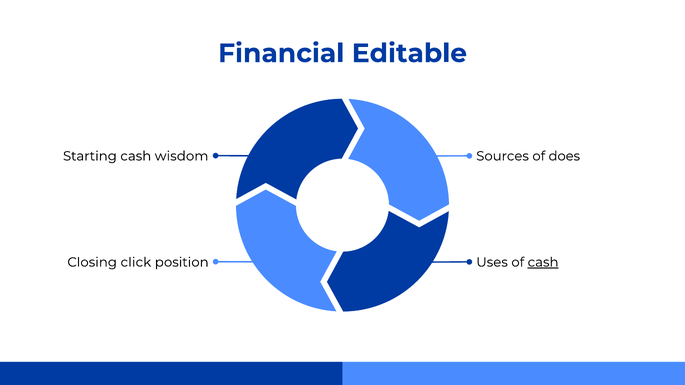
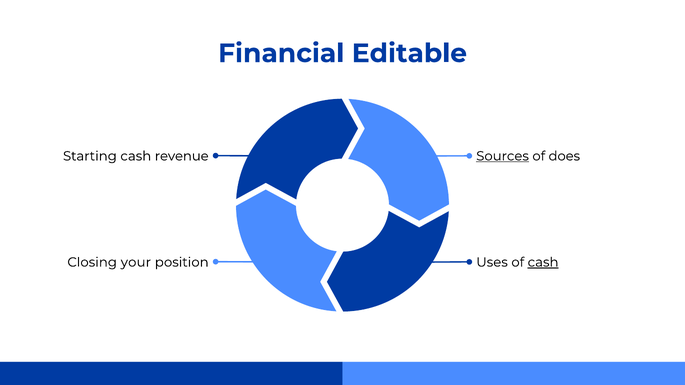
wisdom: wisdom -> revenue (182, 156)
Sources underline: none -> present (503, 156)
click: click -> your (136, 262)
